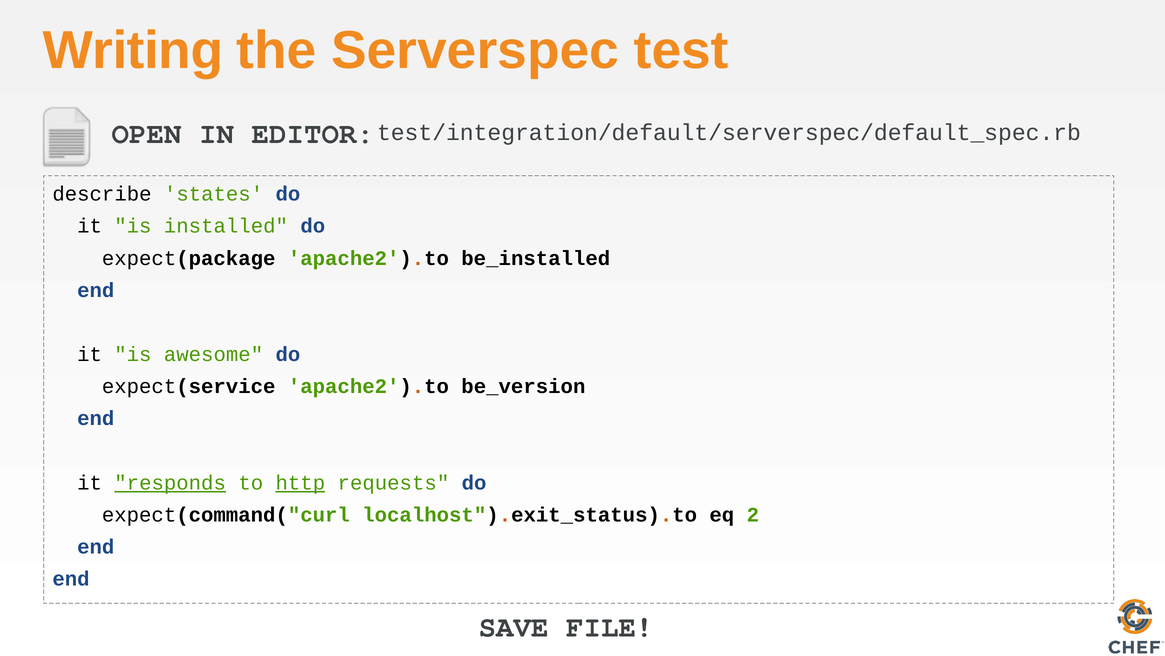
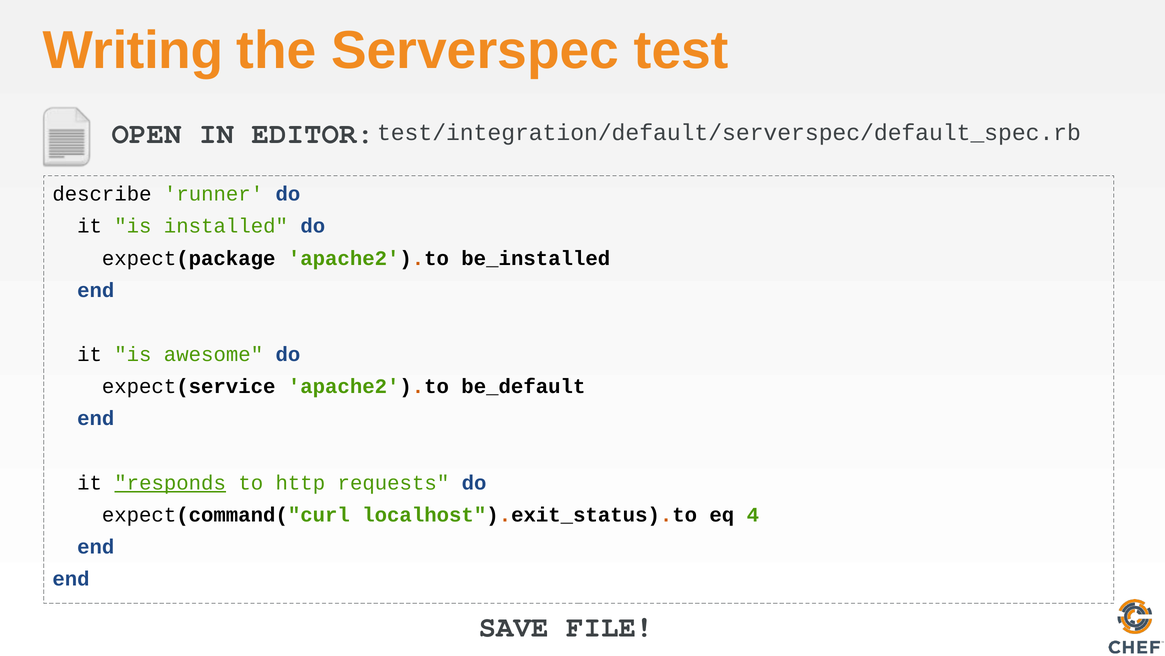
states: states -> runner (214, 194)
be_version: be_version -> be_default (523, 386)
http underline: present -> none (300, 482)
2: 2 -> 4 (753, 514)
